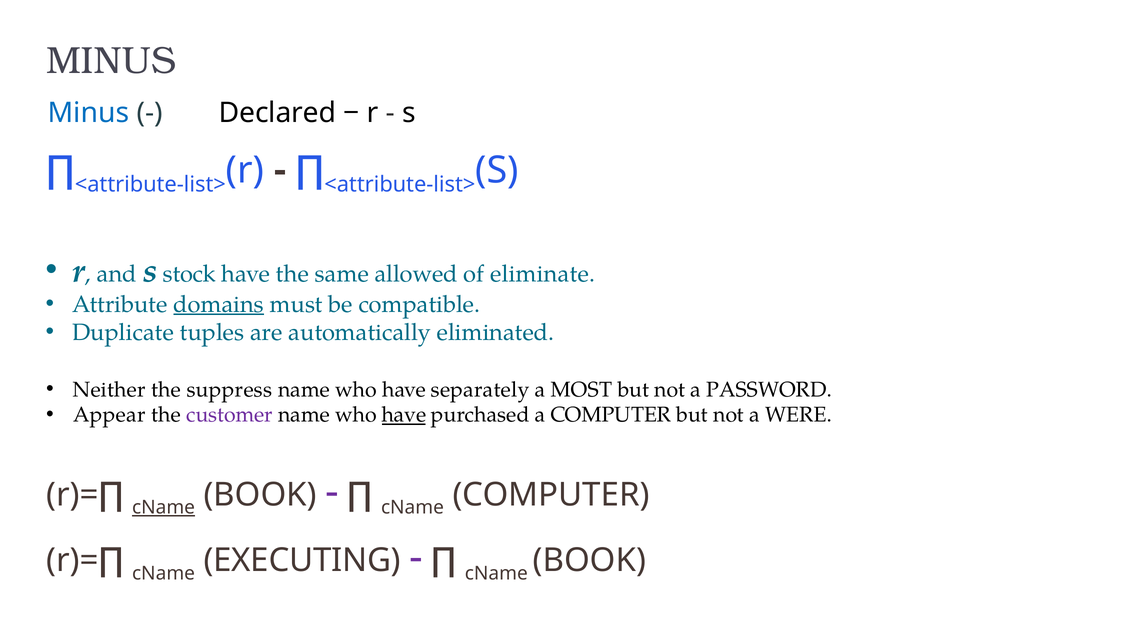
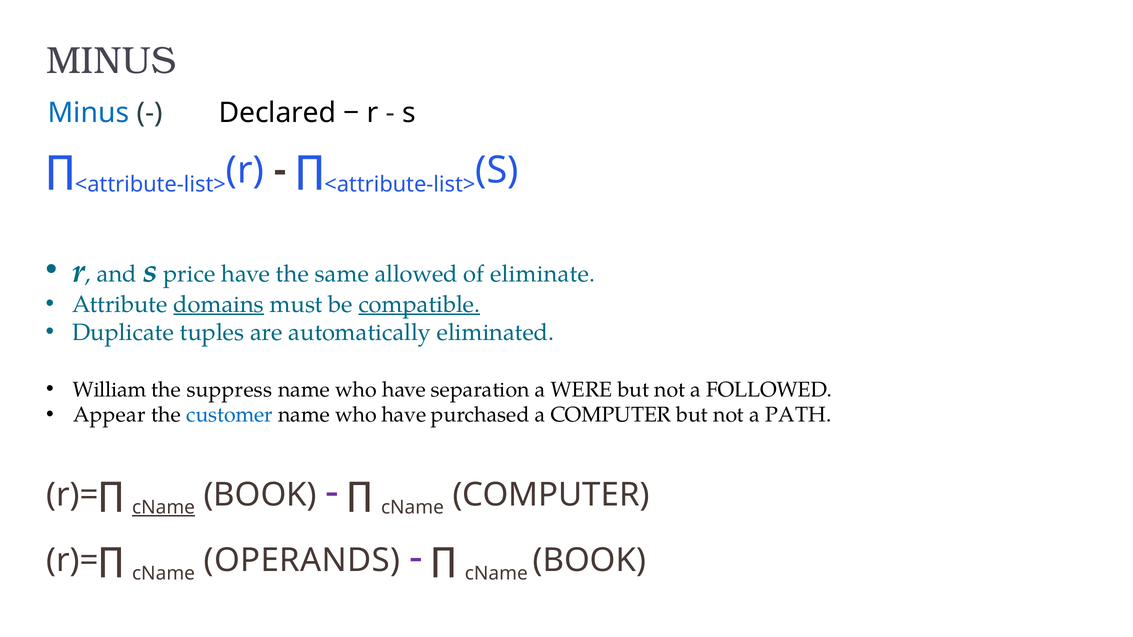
stock: stock -> price (189, 274)
compatible underline: none -> present (419, 304)
Neither: Neither -> William (109, 390)
separately: separately -> separation (480, 390)
MOST: MOST -> WERE (581, 390)
PASSWORD: PASSWORD -> FOLLOWED (769, 390)
customer colour: purple -> blue (230, 415)
have underline: present -> none (404, 415)
WERE: WERE -> PATH (798, 415)
EXECUTING: EXECUTING -> OPERANDS (302, 561)
